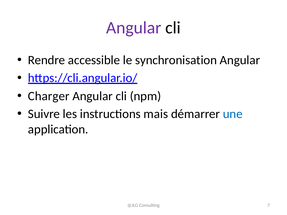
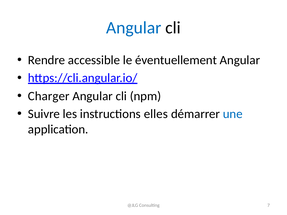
Angular colour: purple -> blue (134, 28)
synchronisation: synchronisation -> éventuellement (176, 60)
mais: mais -> elles (156, 114)
